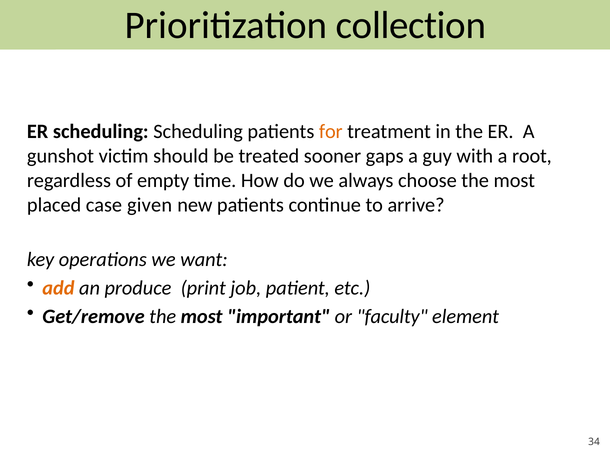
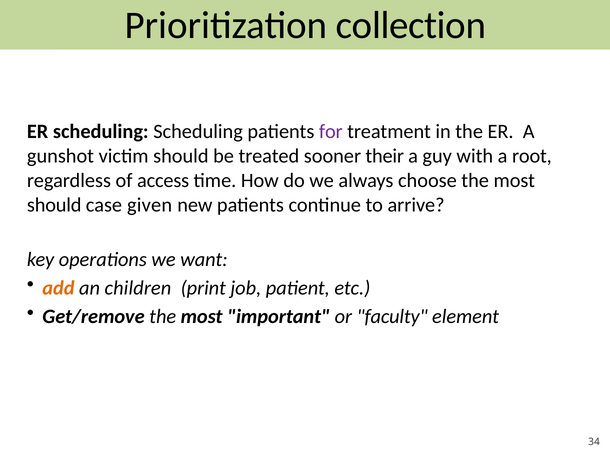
for colour: orange -> purple (331, 132)
gaps: gaps -> their (385, 156)
empty: empty -> access (163, 180)
placed: placed -> should (54, 205)
produce: produce -> children (138, 288)
